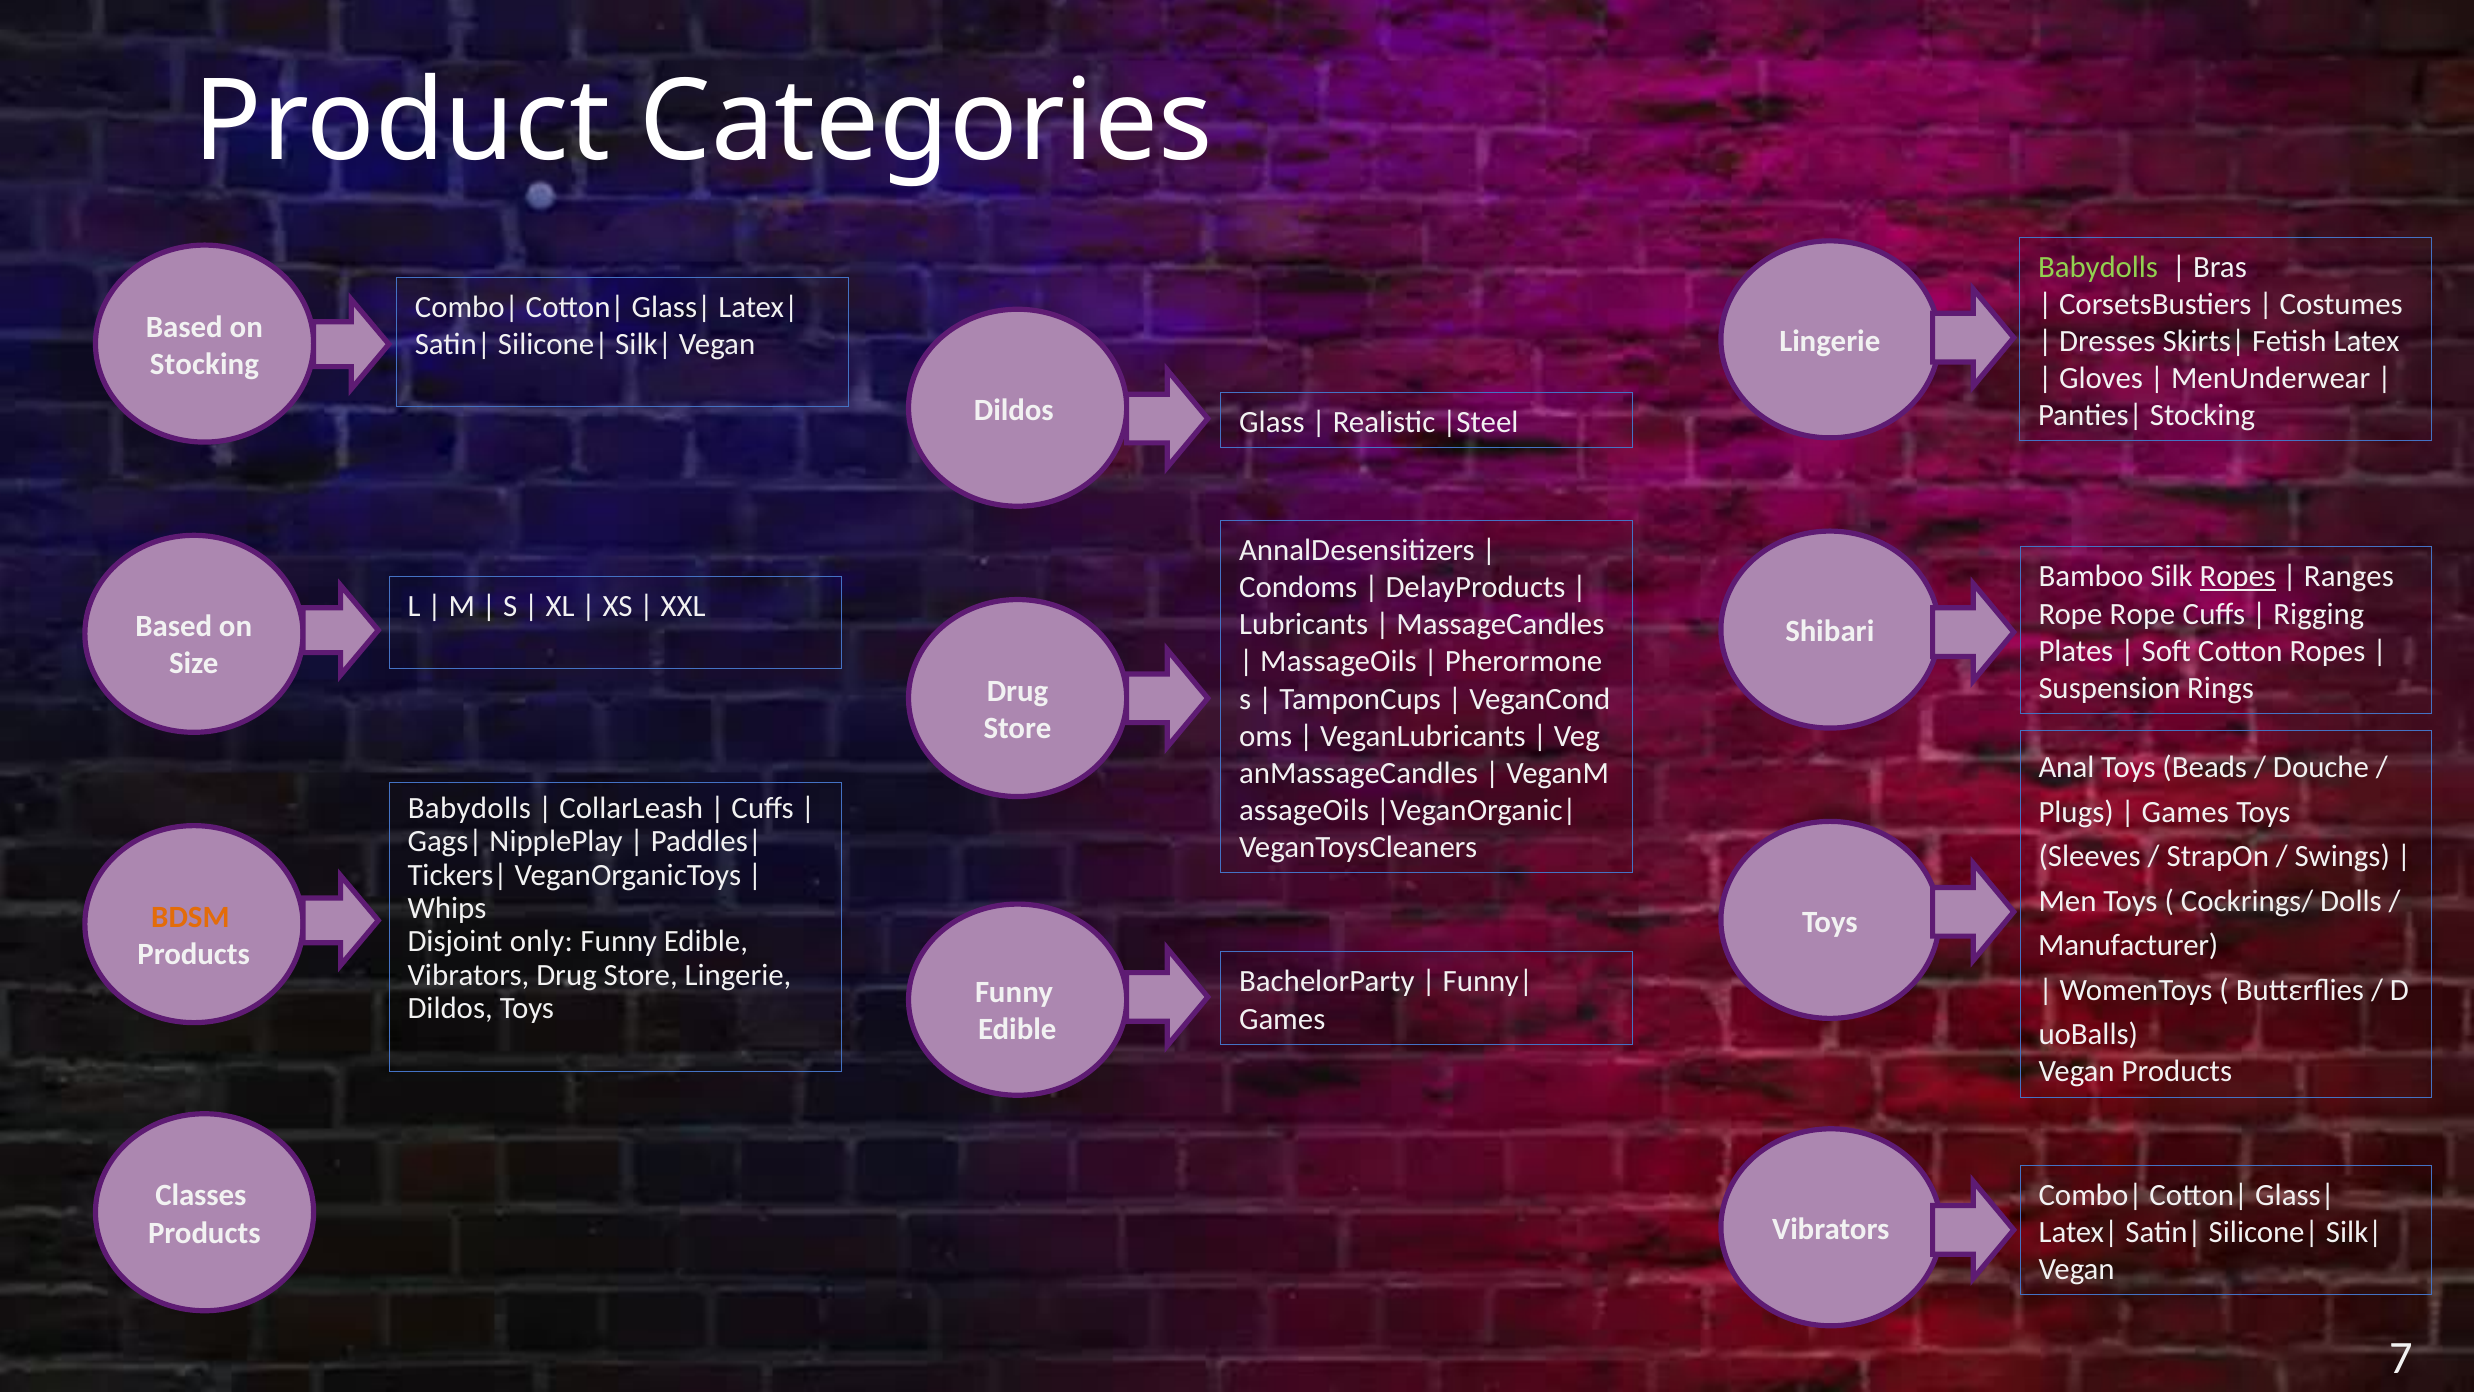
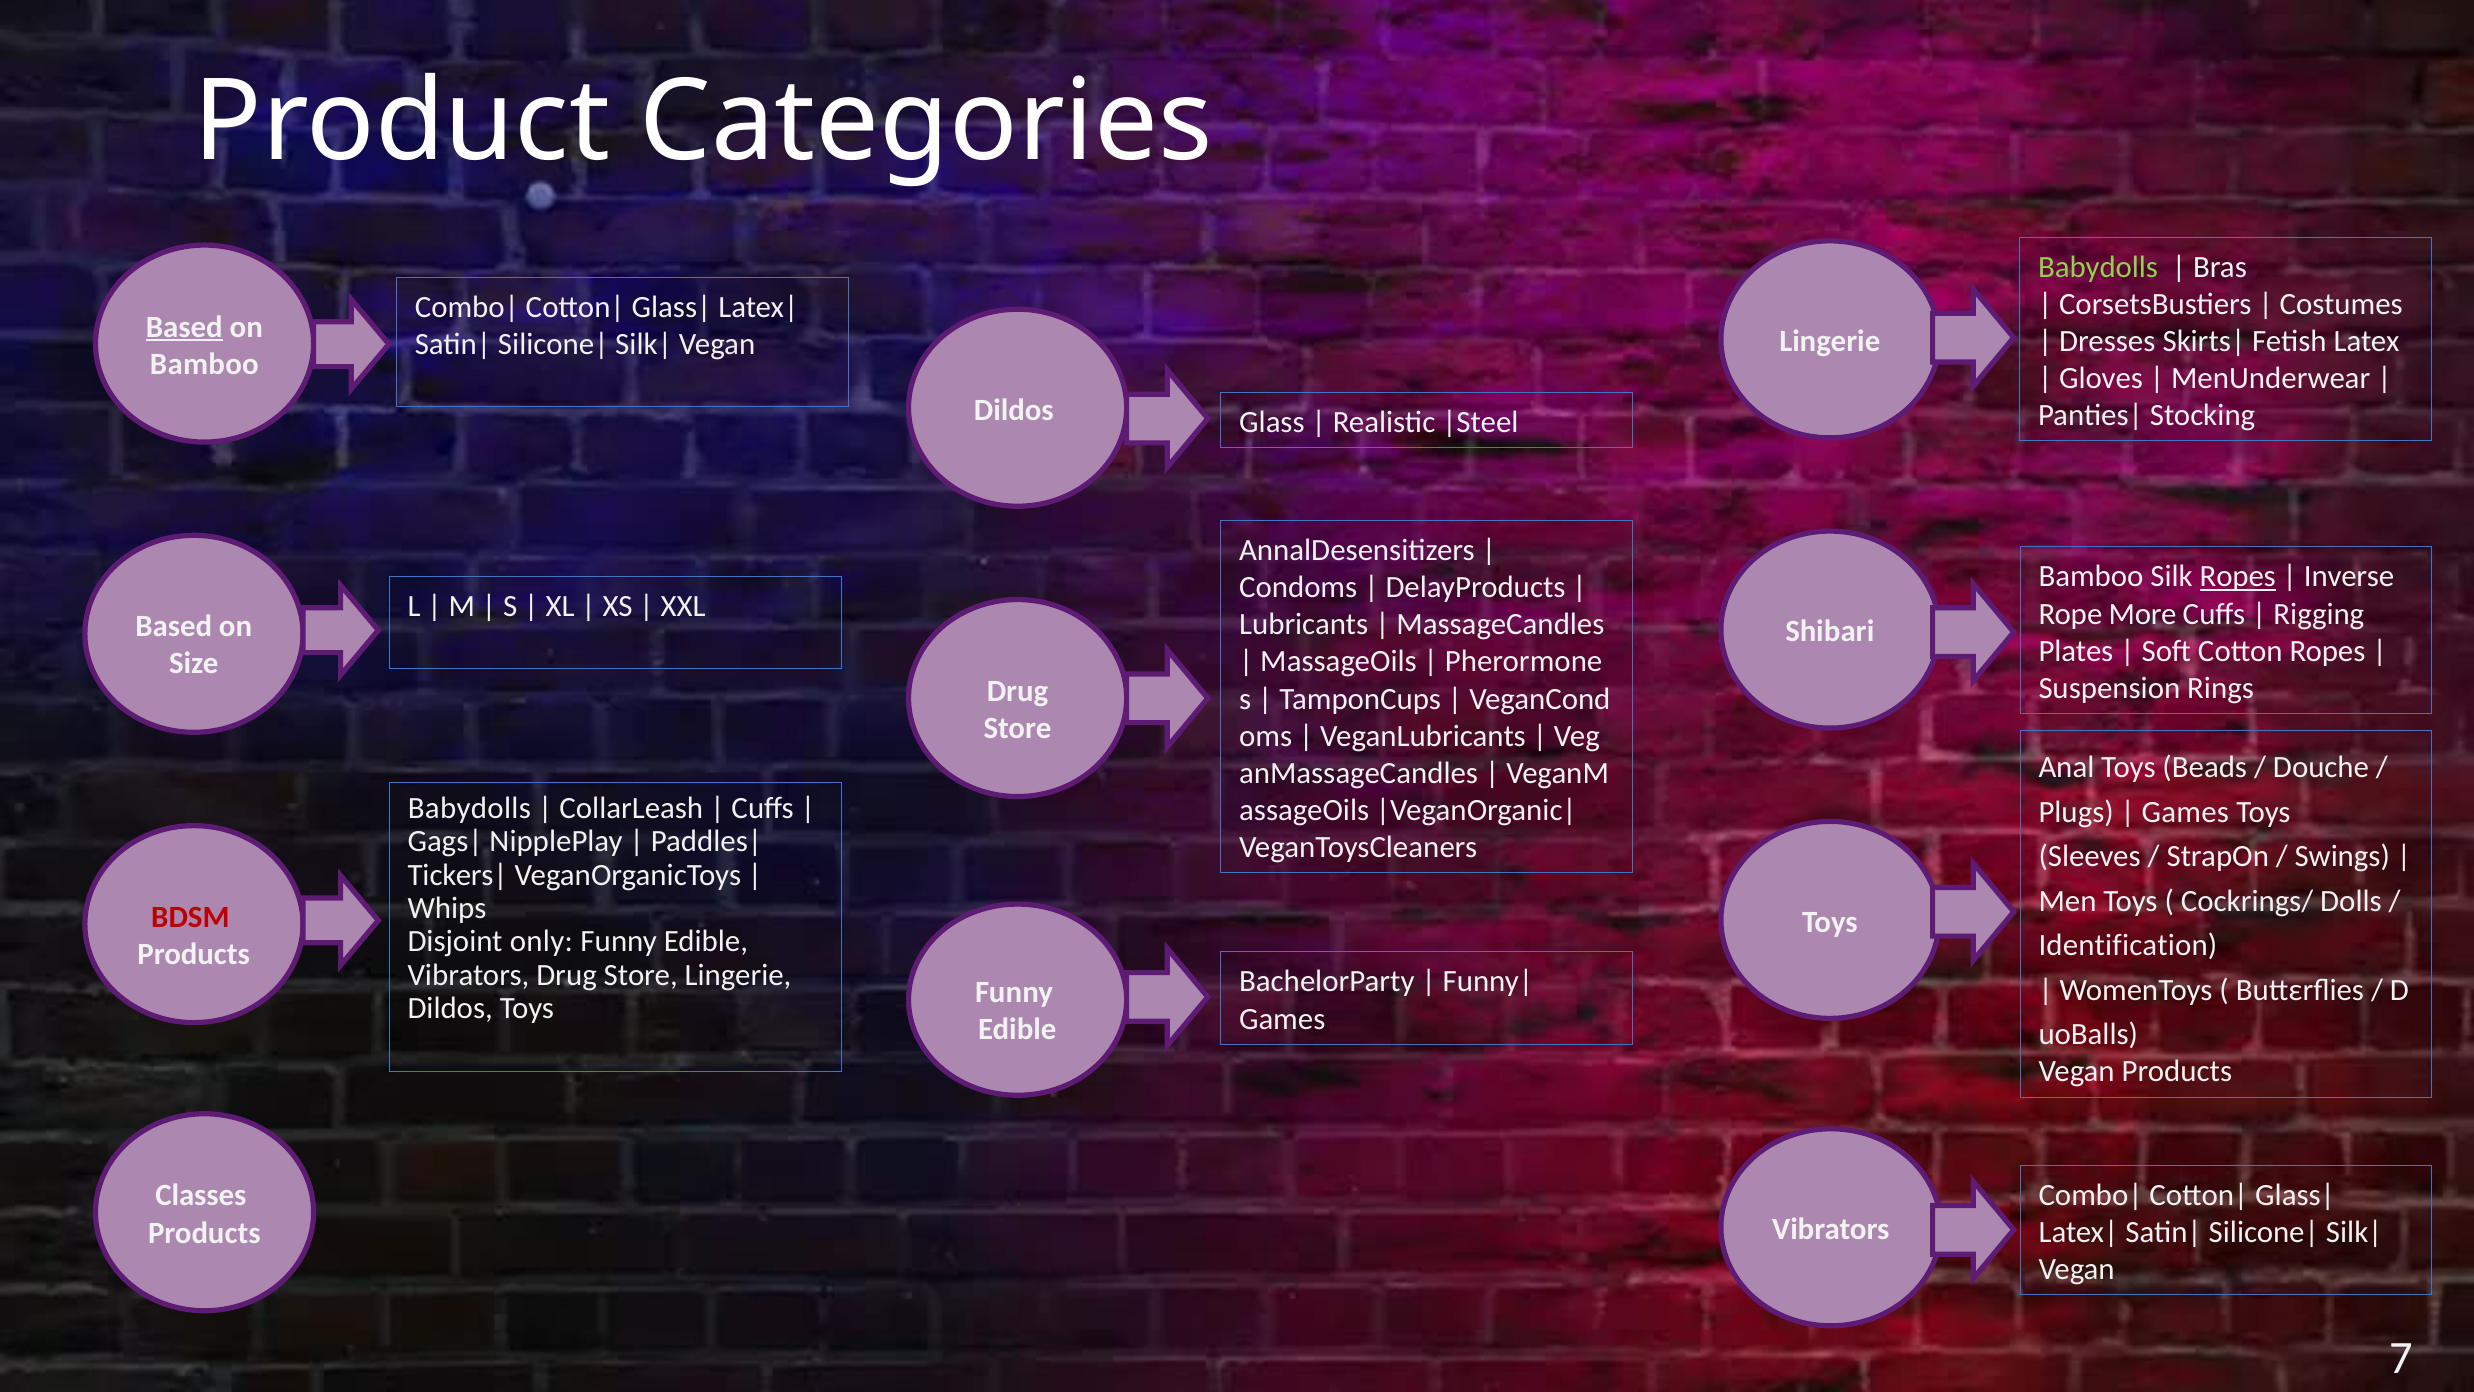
Based underline: none -> present (184, 327)
Stocking: Stocking -> Bamboo (204, 364)
Ranges: Ranges -> Inverse (2349, 577)
Rope Rope: Rope -> More (2143, 614)
BDSM colour: orange -> red (190, 917)
Manufacturer: Manufacturer -> Identification (2128, 945)
